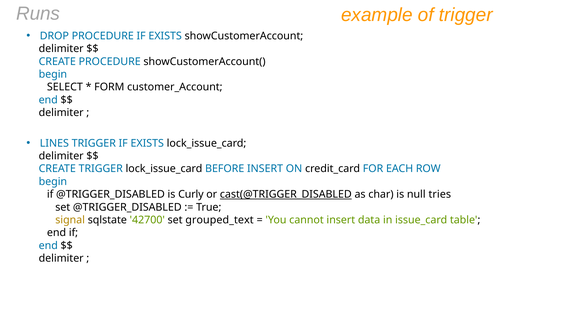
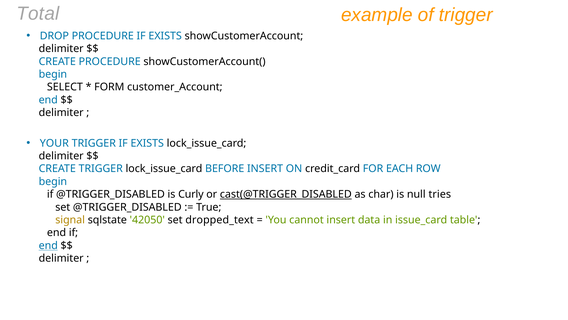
Runs: Runs -> Total (38, 14)
LINES: LINES -> YOUR (54, 143)
42700: 42700 -> 42050 (147, 220)
grouped_text: grouped_text -> dropped_text (220, 220)
end underline: none -> present (48, 245)
